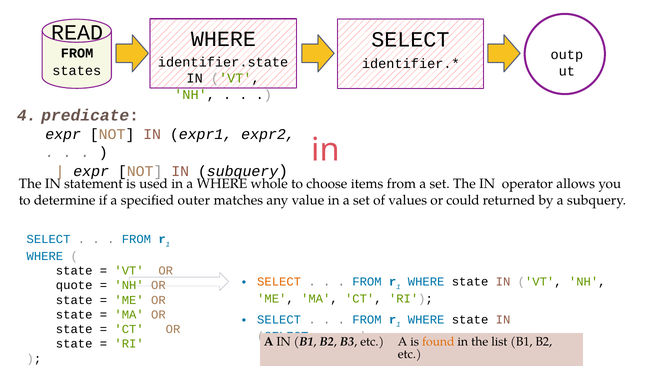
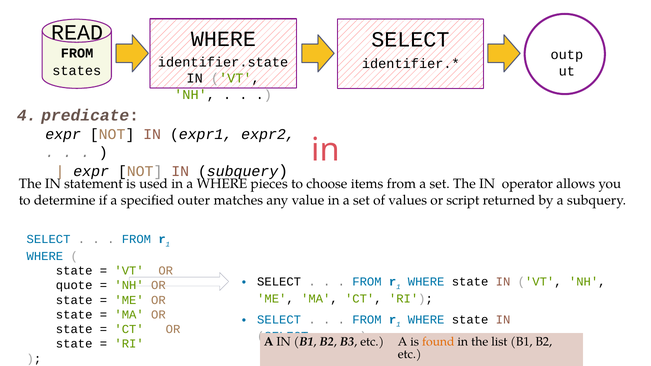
whole: whole -> pieces (269, 184)
could: could -> script (463, 200)
SELECT colour: orange -> black (279, 282)
